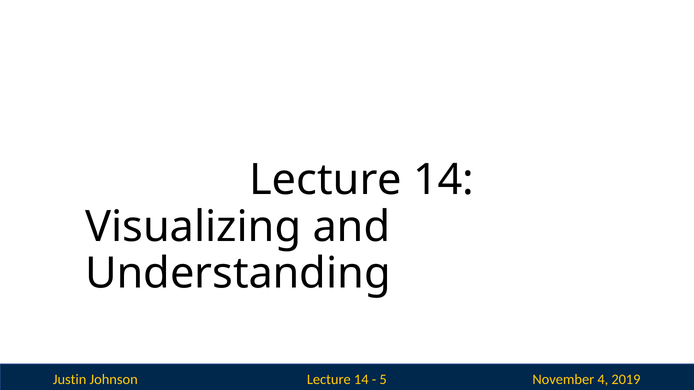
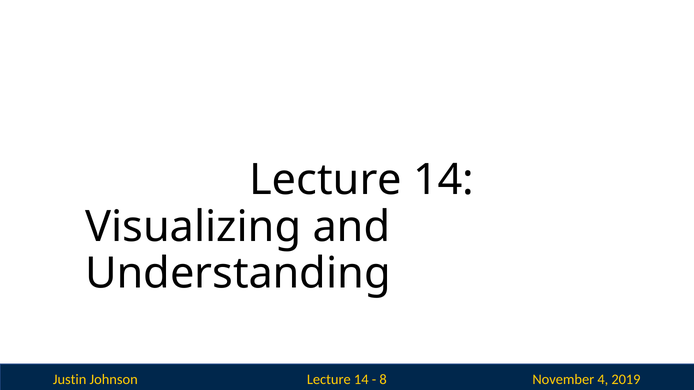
5: 5 -> 8 (383, 380)
